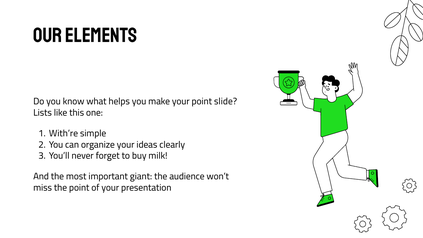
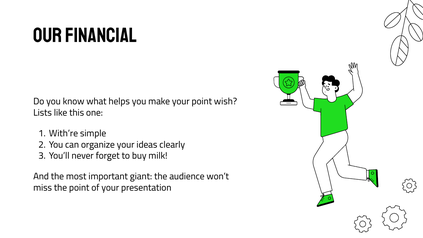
ELEMENTS: ELEMENTS -> FINANCIAL (101, 35)
slide: slide -> wish (226, 101)
